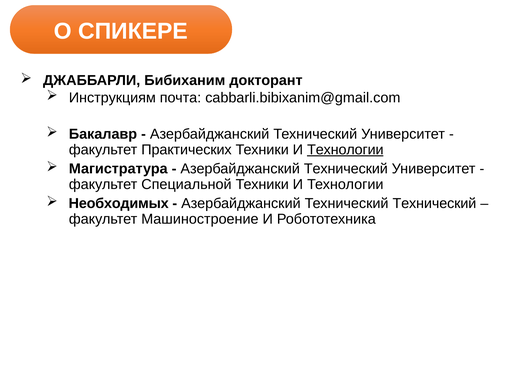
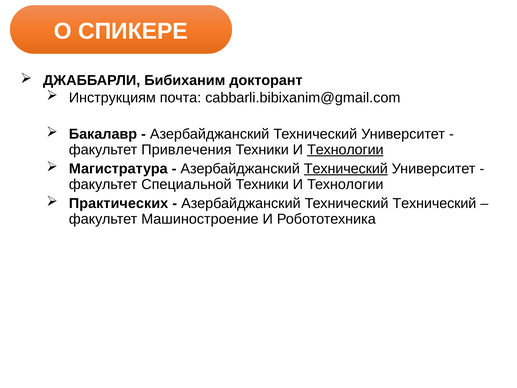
Практических: Практических -> Привлечения (186, 150)
Технический underline: none -> present (346, 169)
Необходимых: Необходимых -> Практических (119, 203)
